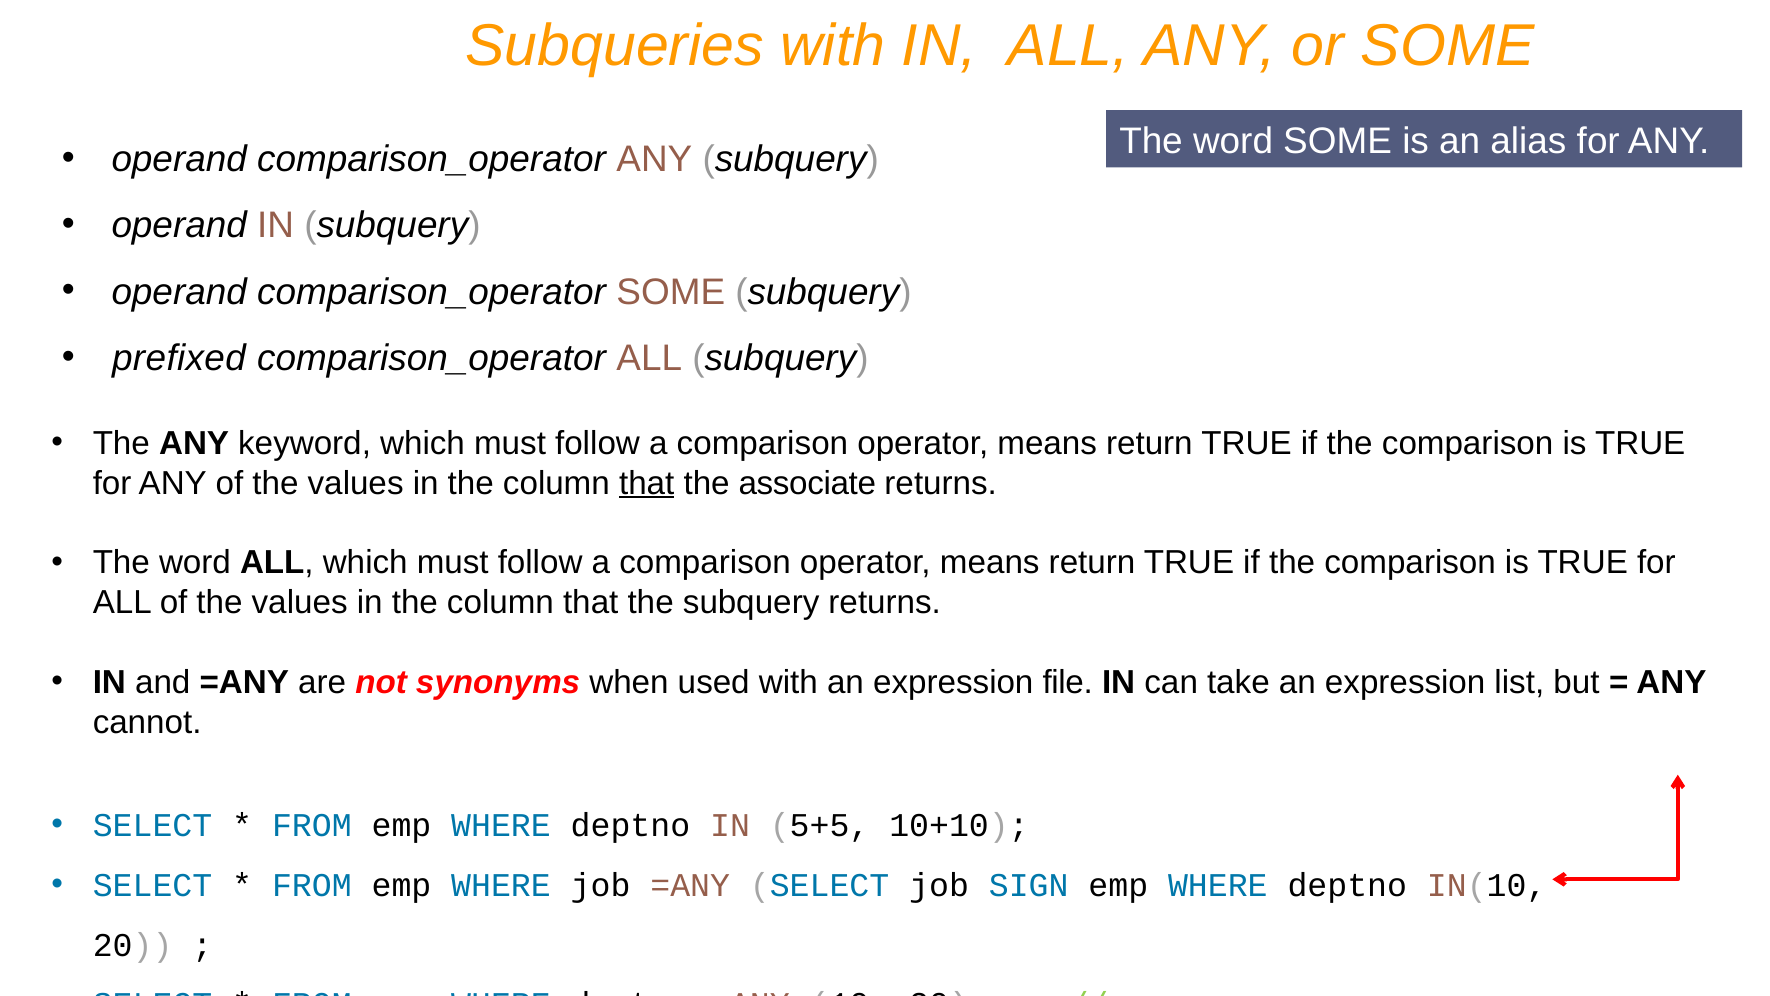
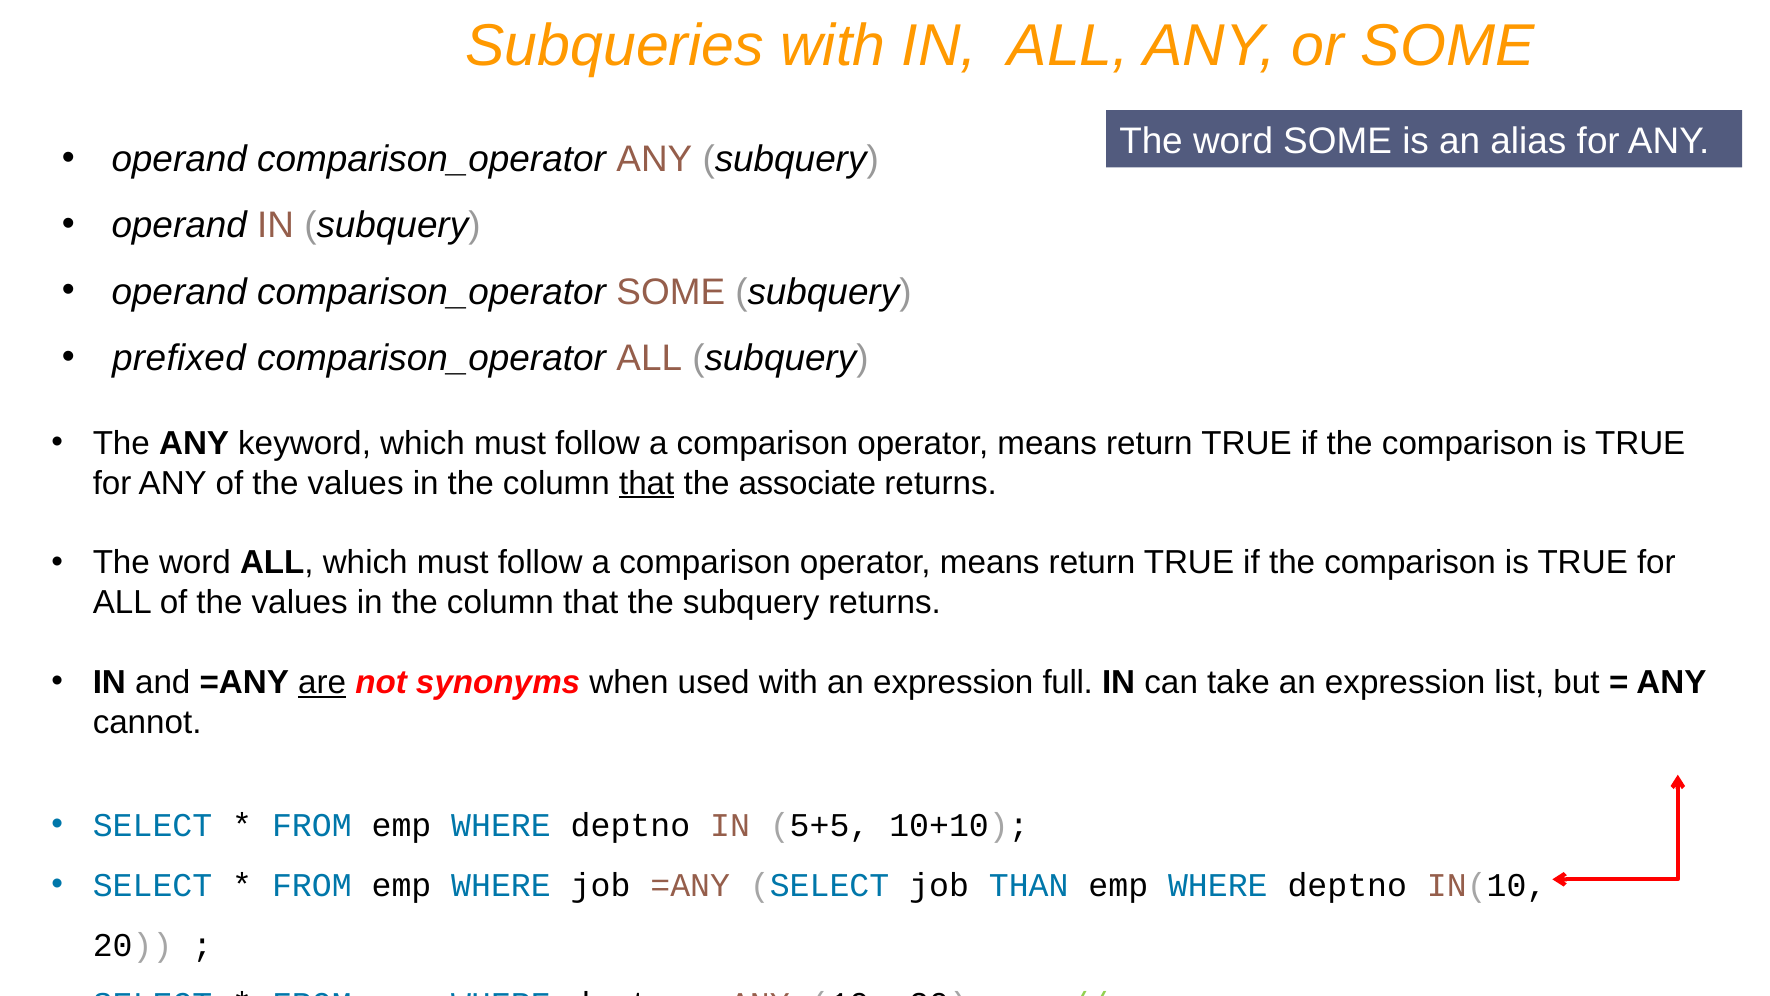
are underline: none -> present (322, 682)
file: file -> full (1068, 682)
SIGN: SIGN -> THAN (1029, 885)
